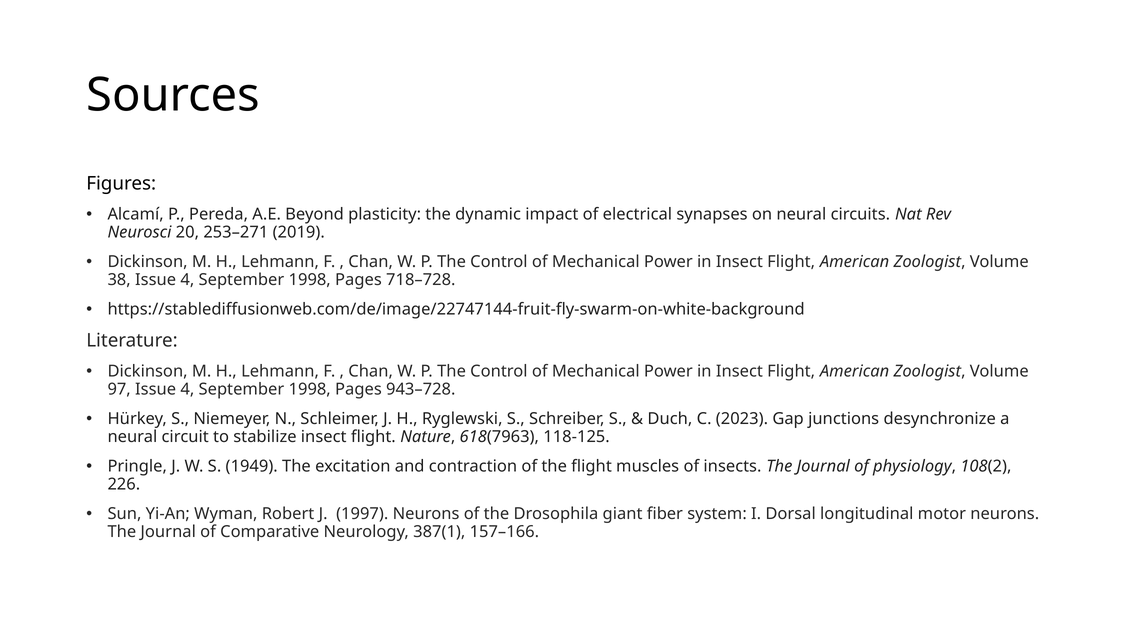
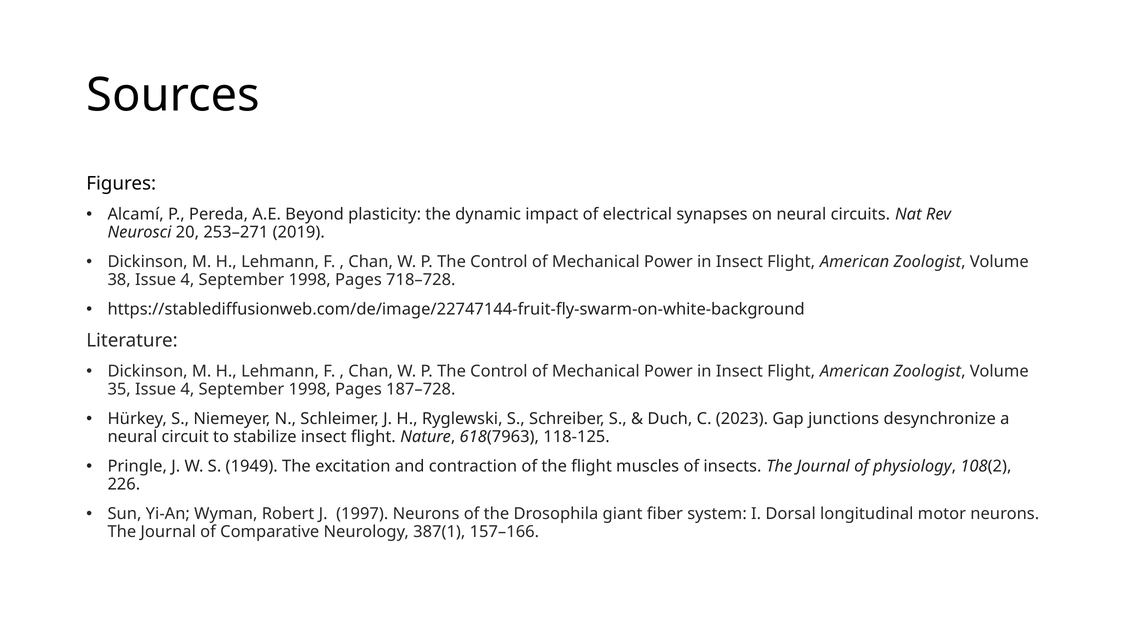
97: 97 -> 35 (119, 390)
943–728: 943–728 -> 187–728 (421, 390)
